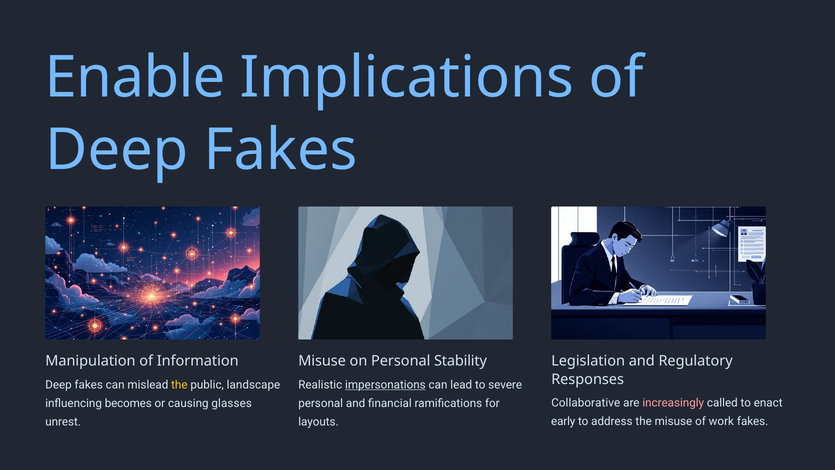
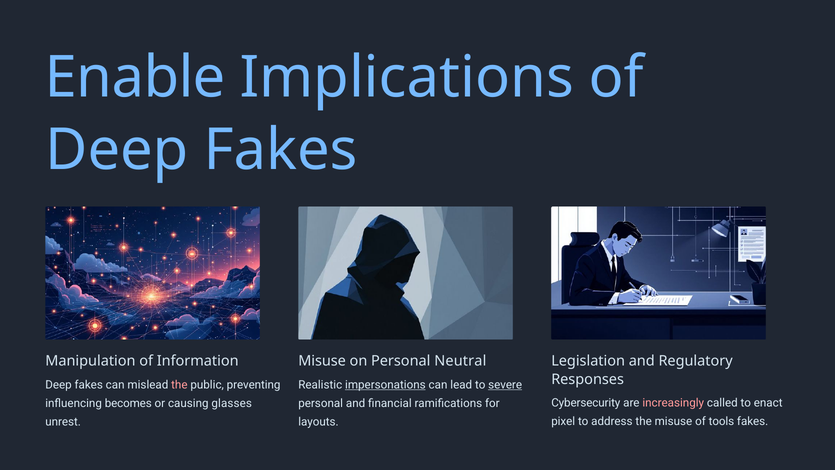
Stability: Stability -> Neutral (460, 361)
the colour: yellow -> pink (179, 384)
landscape: landscape -> preventing (254, 384)
severe underline: none -> present (505, 384)
Collaborative: Collaborative -> Cybersecurity (586, 403)
early: early -> pixel (563, 421)
work: work -> tools (721, 421)
